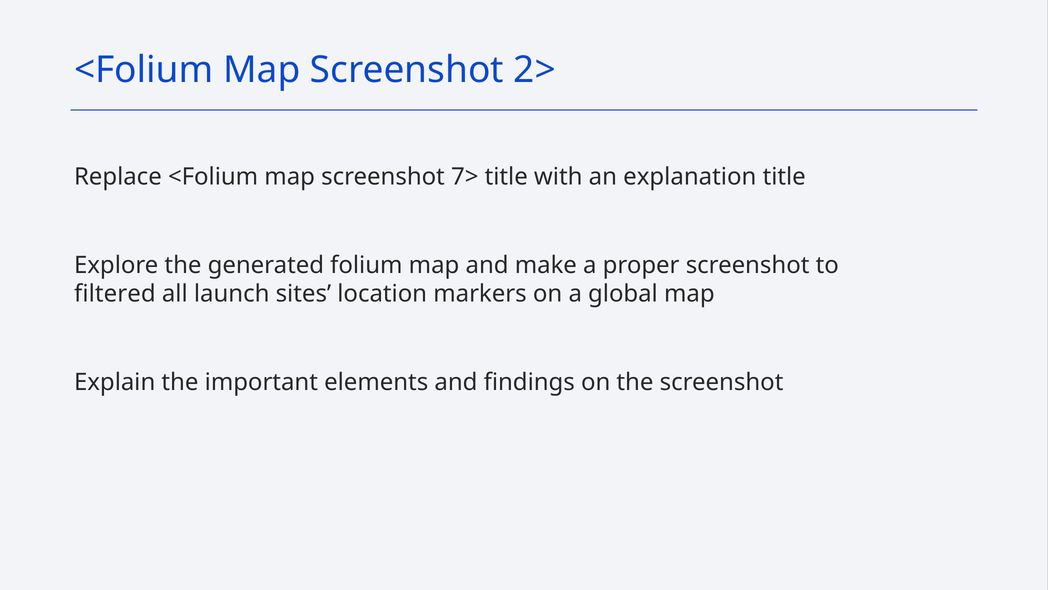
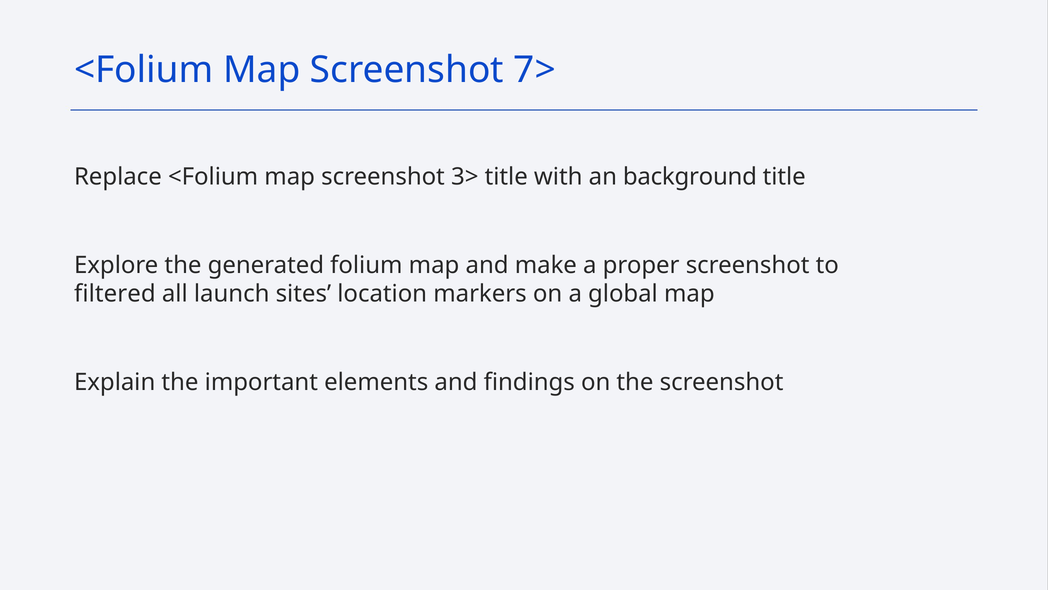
2>: 2> -> 7> (535, 70)
7>: 7> -> 3> (465, 177)
explanation: explanation -> background (690, 177)
